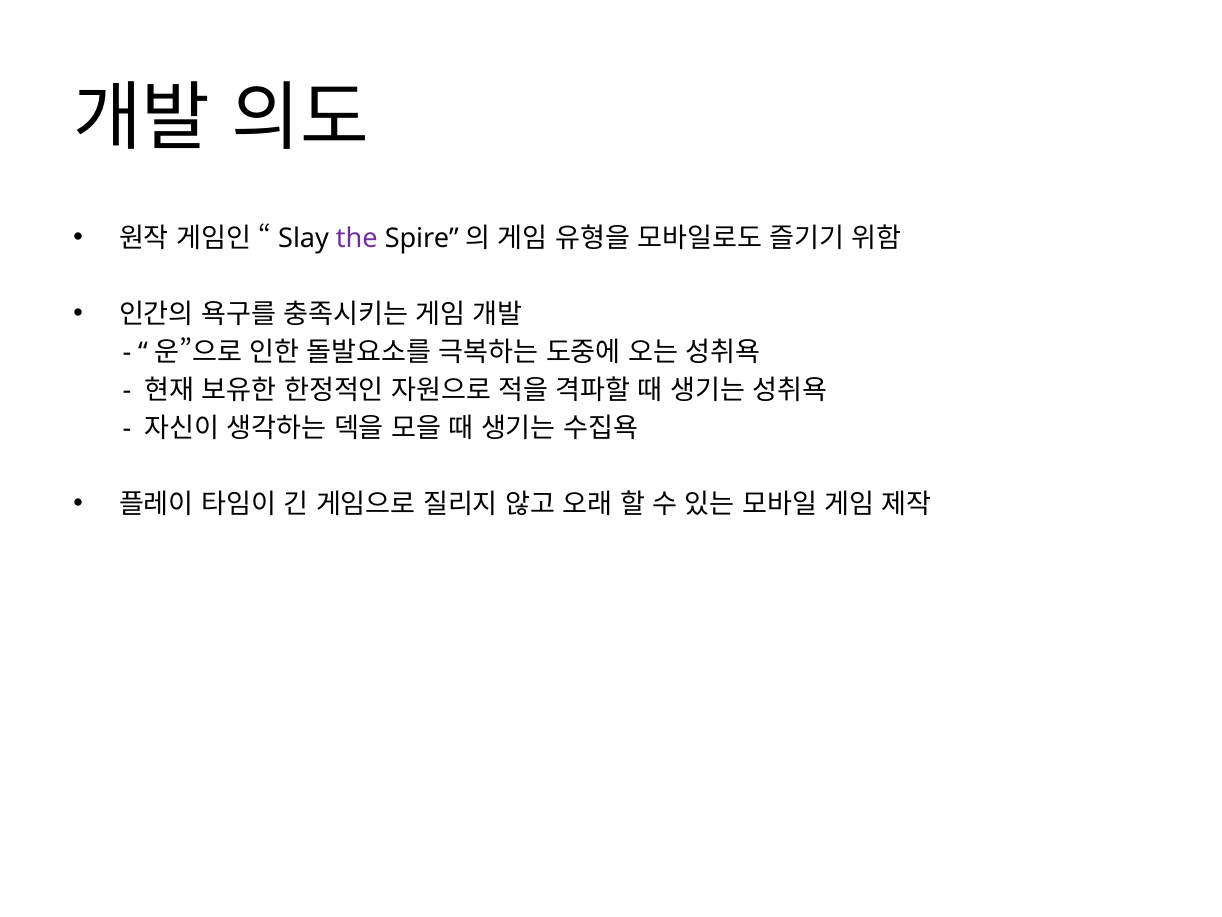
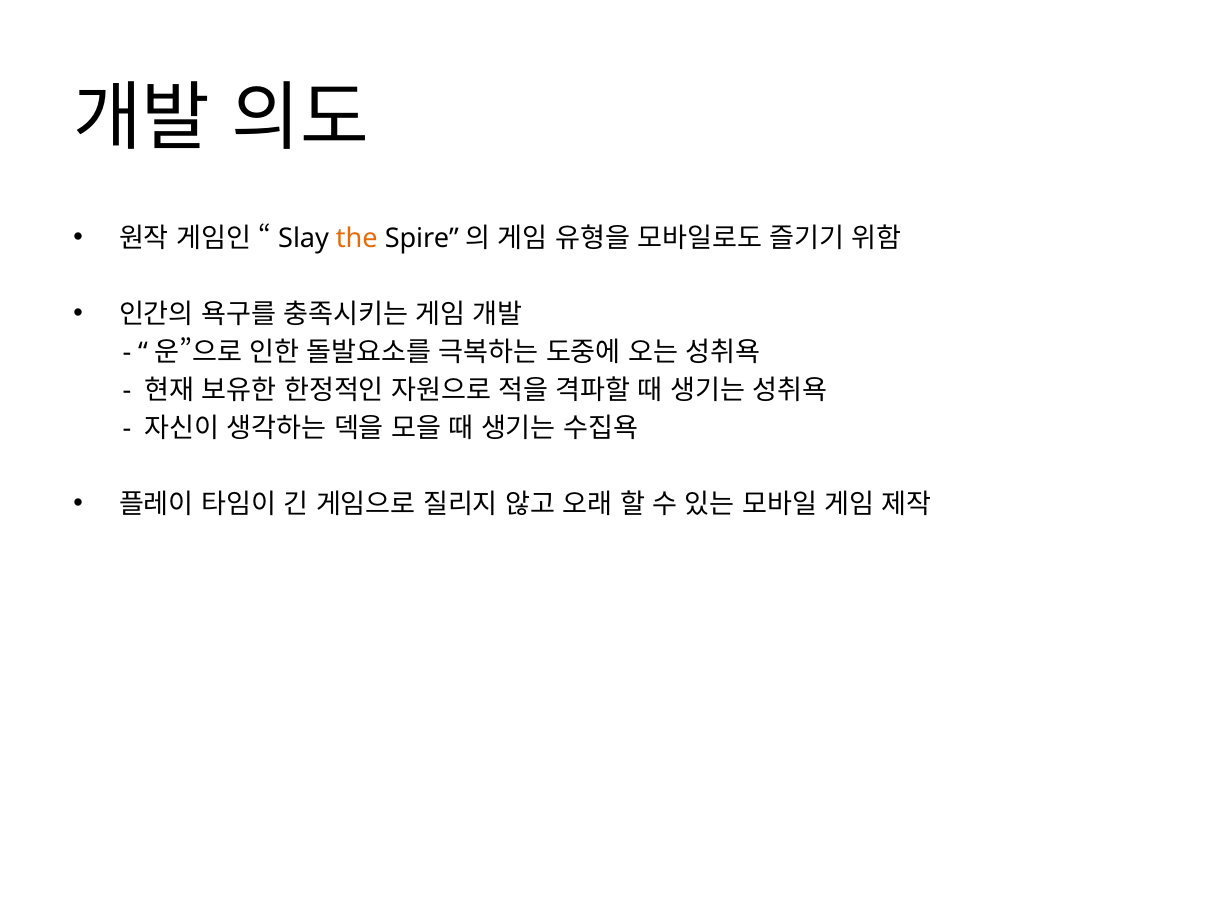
the colour: purple -> orange (357, 238)
